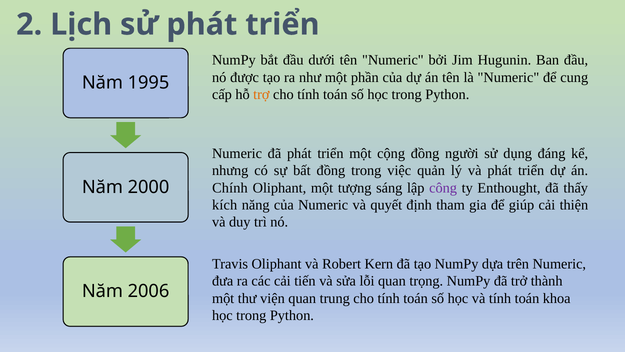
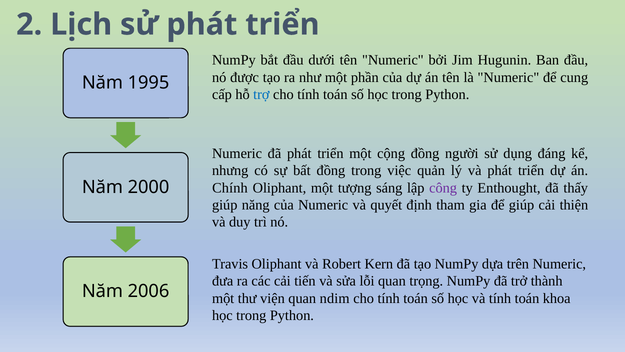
trợ colour: orange -> blue (261, 94)
kích: kích -> giúp (225, 205)
trung: trung -> ndim (335, 298)
